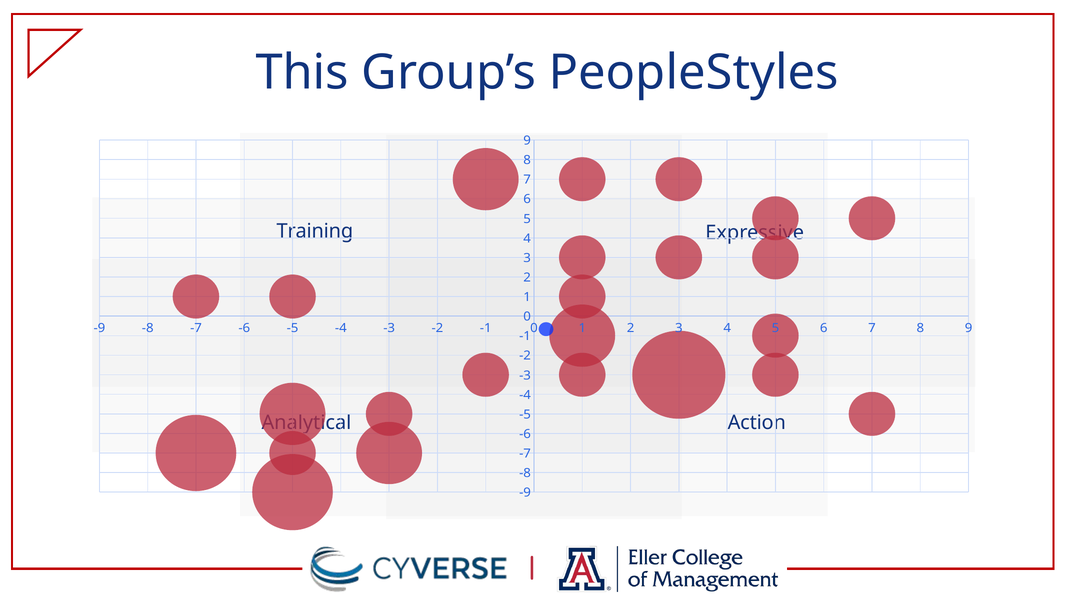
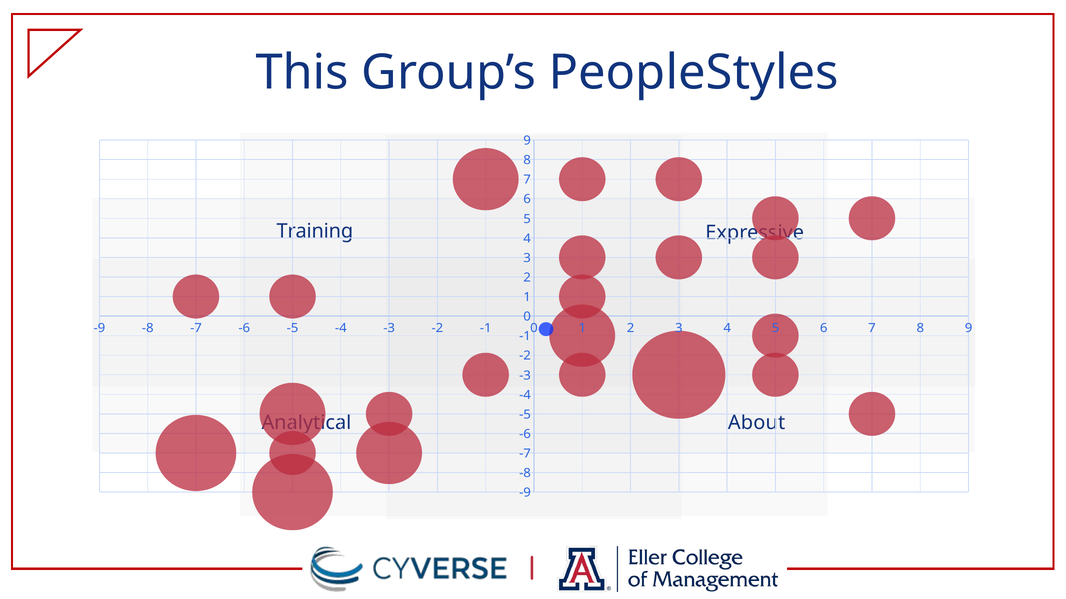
Action: Action -> About (757, 423)
